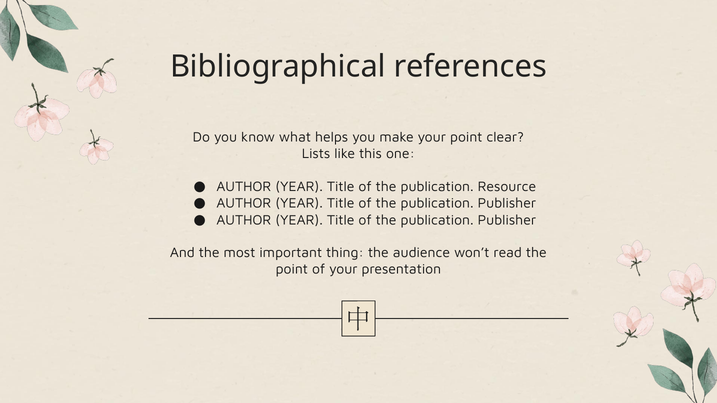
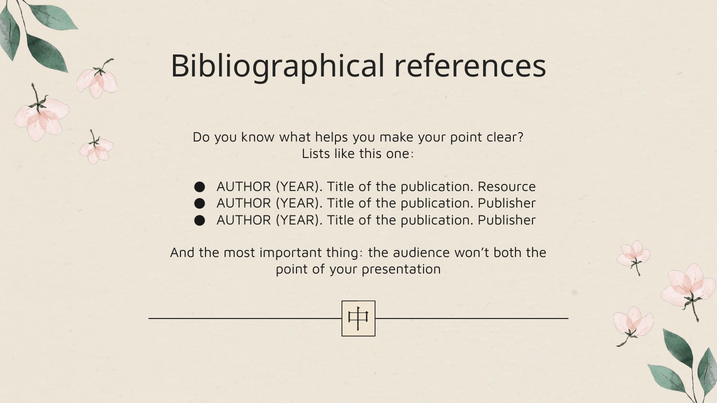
read: read -> both (508, 253)
